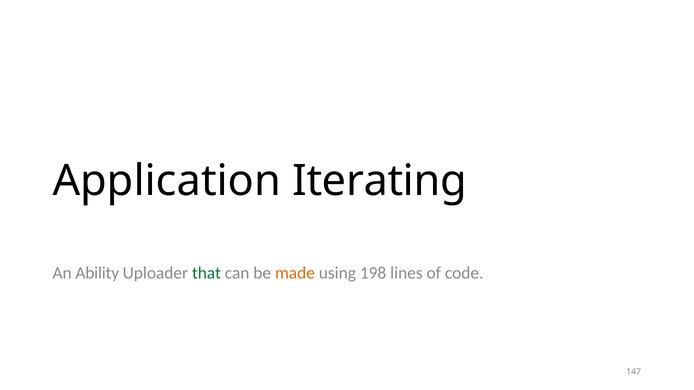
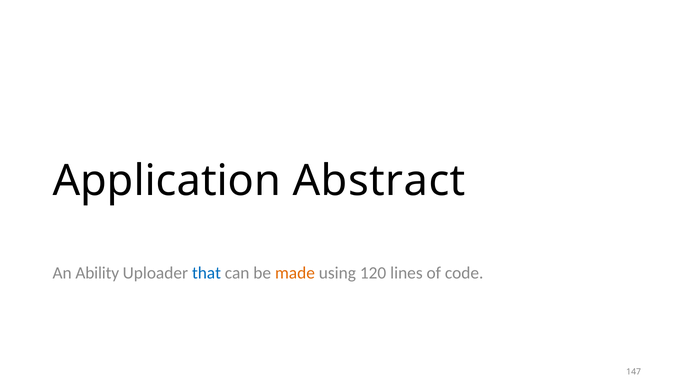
Iterating: Iterating -> Abstract (379, 181)
that colour: green -> blue (206, 273)
198: 198 -> 120 (373, 273)
